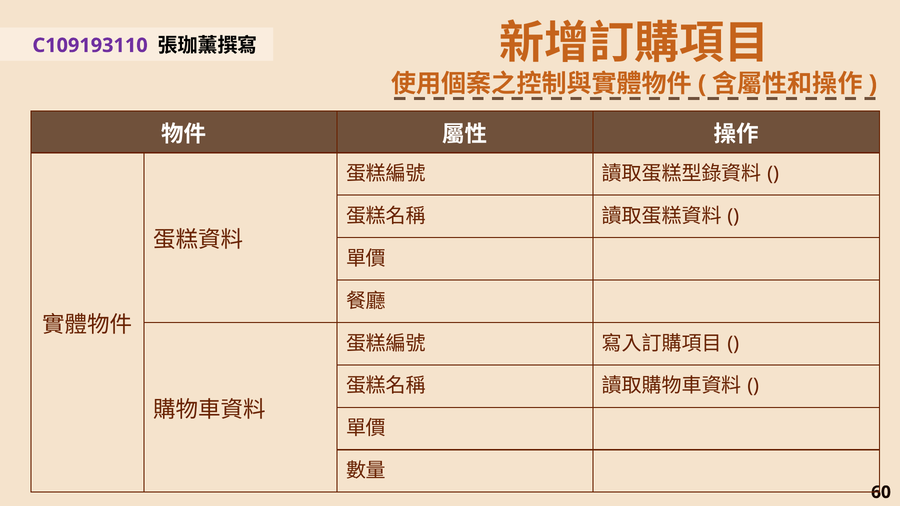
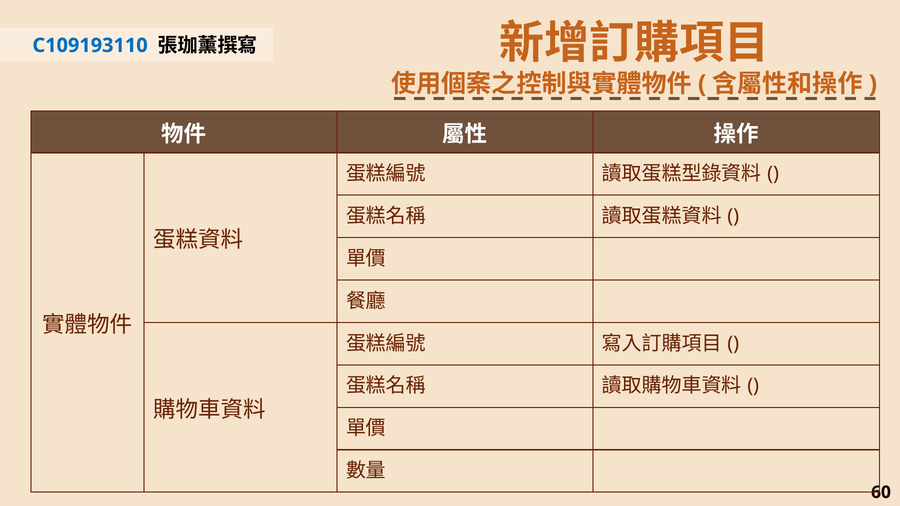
C109193110 colour: purple -> blue (90, 45)
